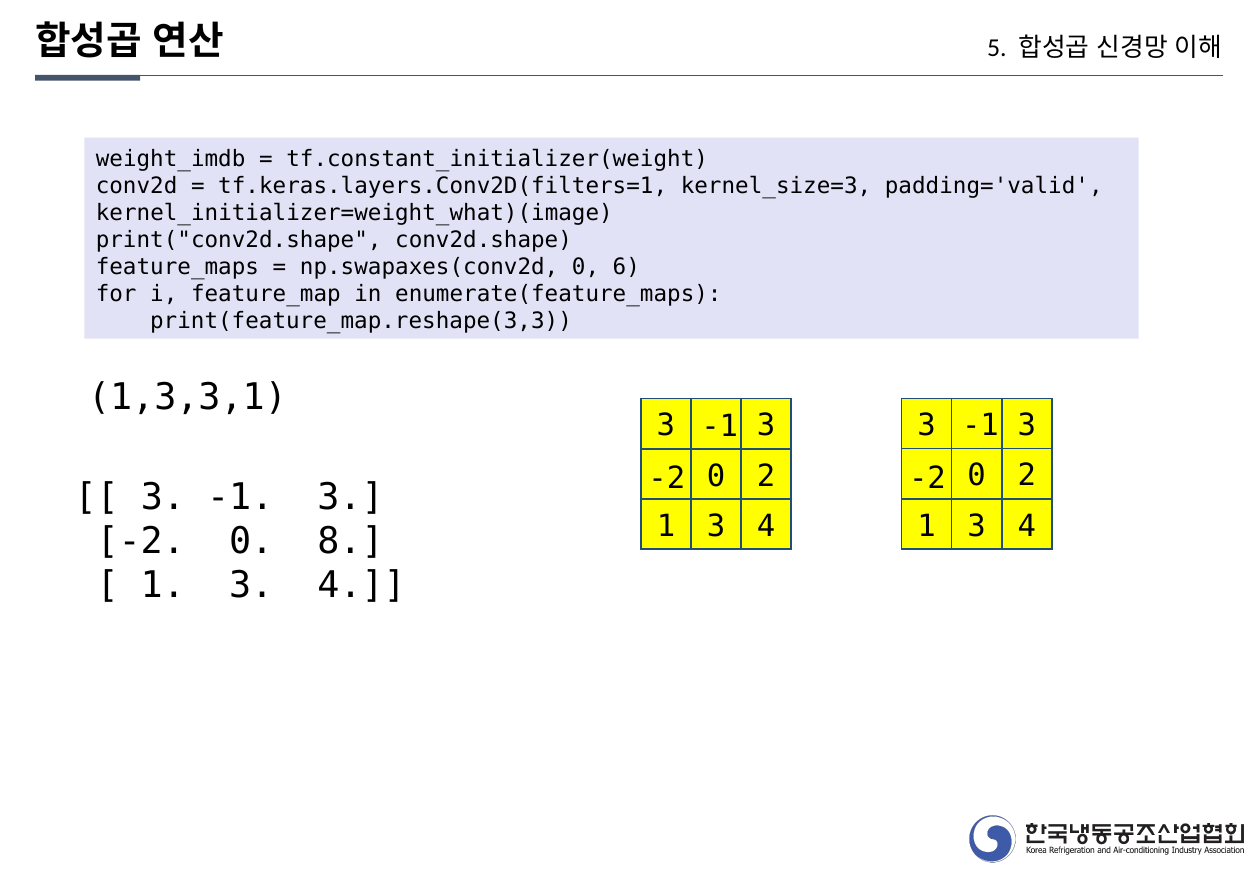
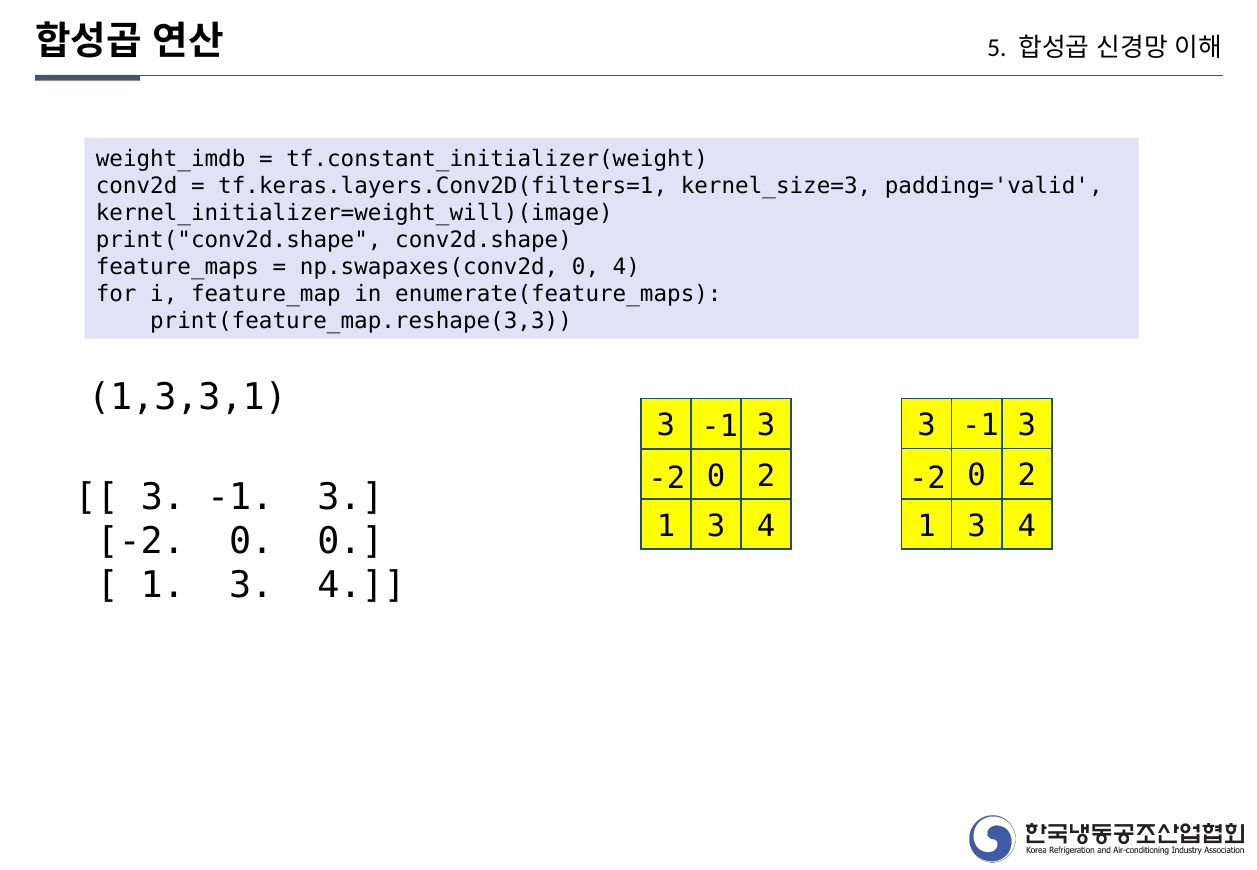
kernel_initializer=weight_what)(image: kernel_initializer=weight_what)(image -> kernel_initializer=weight_will)(image (354, 213)
0 6: 6 -> 4 (626, 267)
0 8: 8 -> 0 (351, 542)
